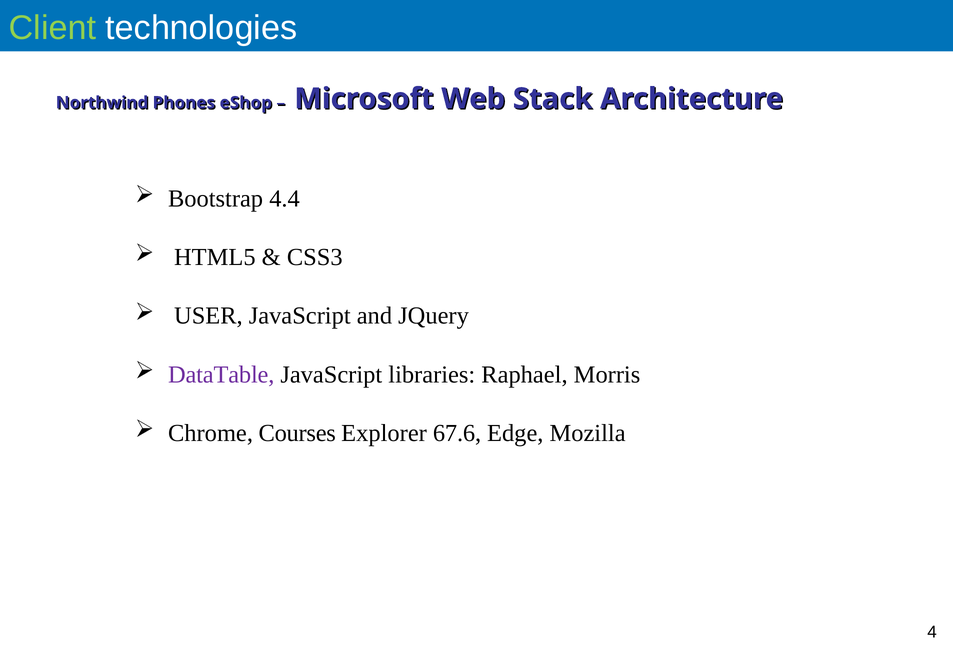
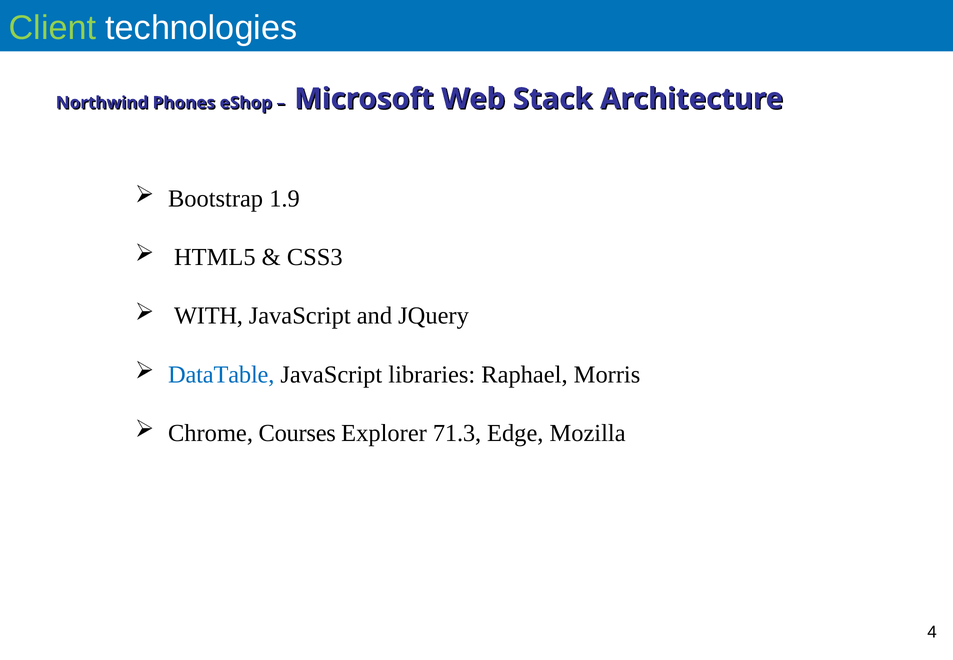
4.4: 4.4 -> 1.9 (285, 198)
USER: USER -> WITH (209, 316)
DataTable colour: purple -> blue (221, 374)
67.6: 67.6 -> 71.3 (457, 433)
